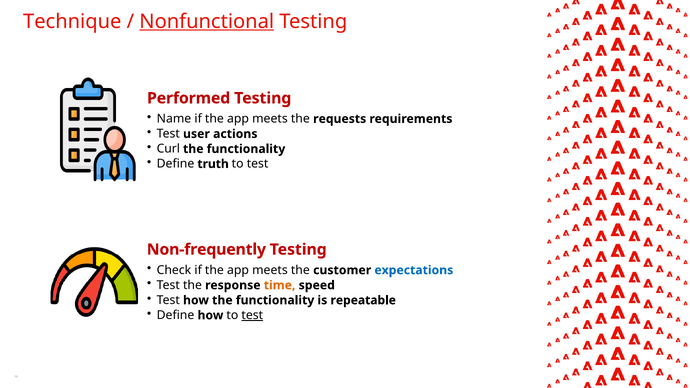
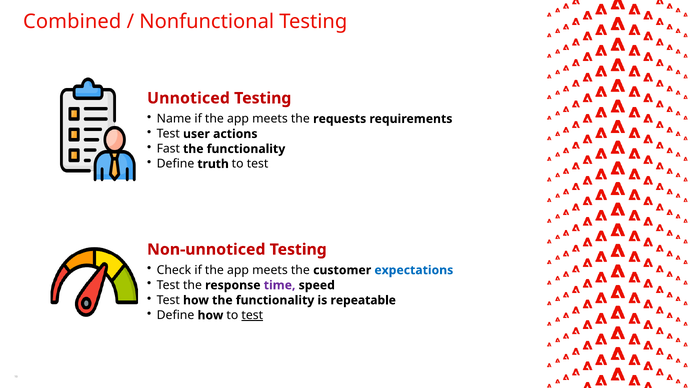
Technique: Technique -> Combined (72, 21)
Nonfunctional underline: present -> none (207, 21)
Performed: Performed -> Unnoticed (188, 98)
Curl: Curl -> Fast (168, 149)
Non-frequently: Non-frequently -> Non-unnoticed (206, 250)
time colour: orange -> purple (280, 285)
